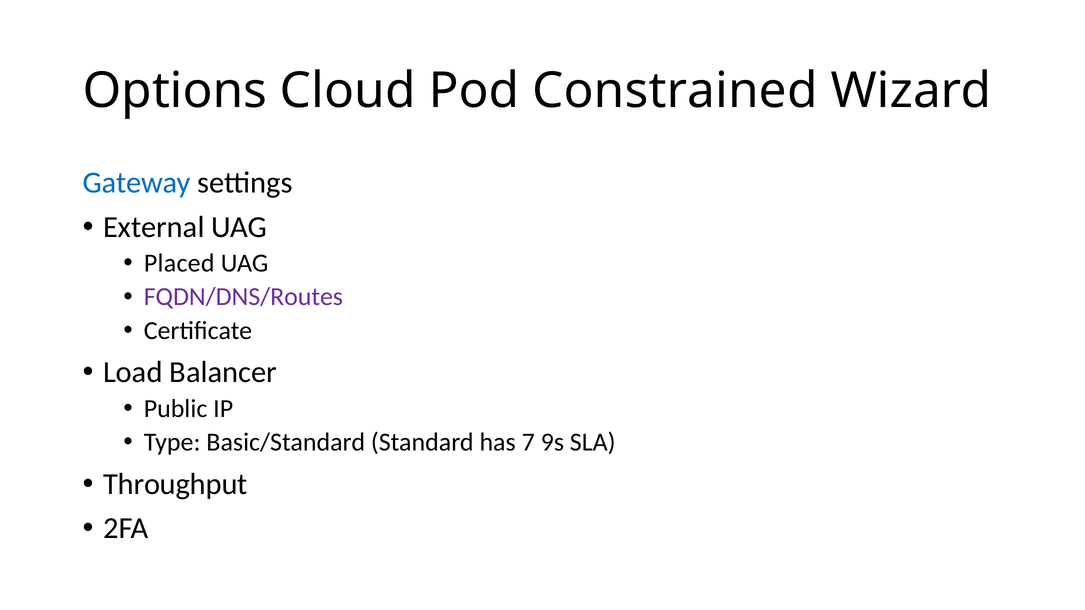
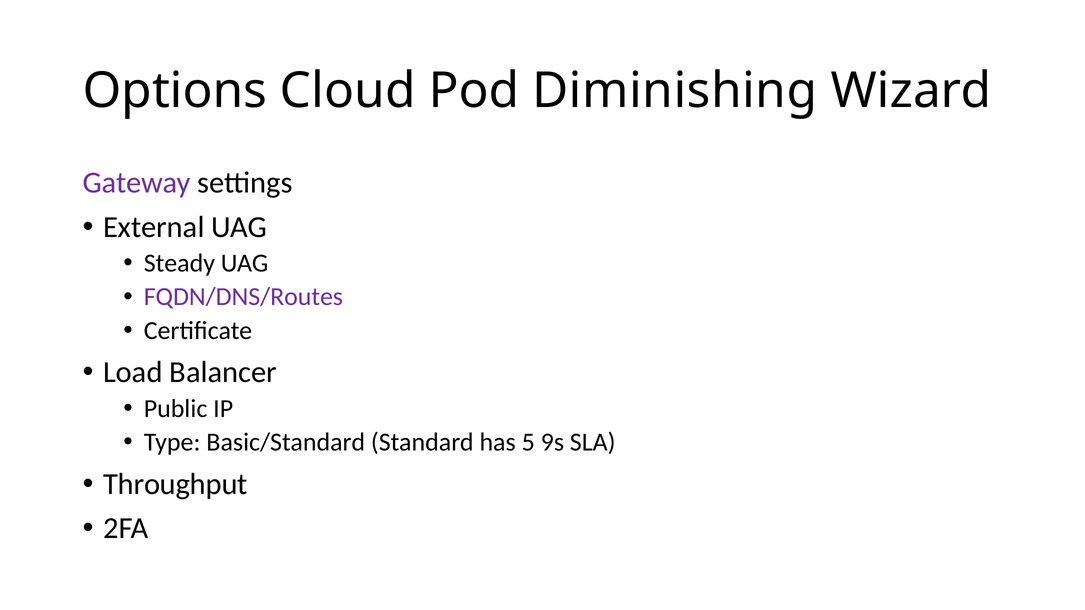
Constrained: Constrained -> Diminishing (675, 91)
Gateway colour: blue -> purple (137, 183)
Placed: Placed -> Steady (179, 263)
7: 7 -> 5 (528, 442)
